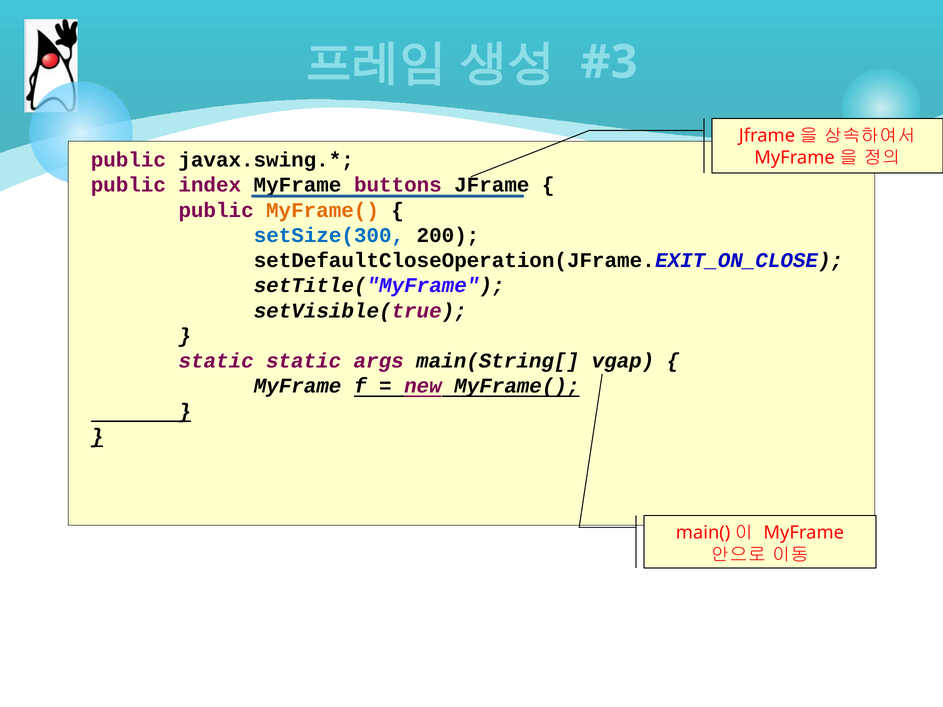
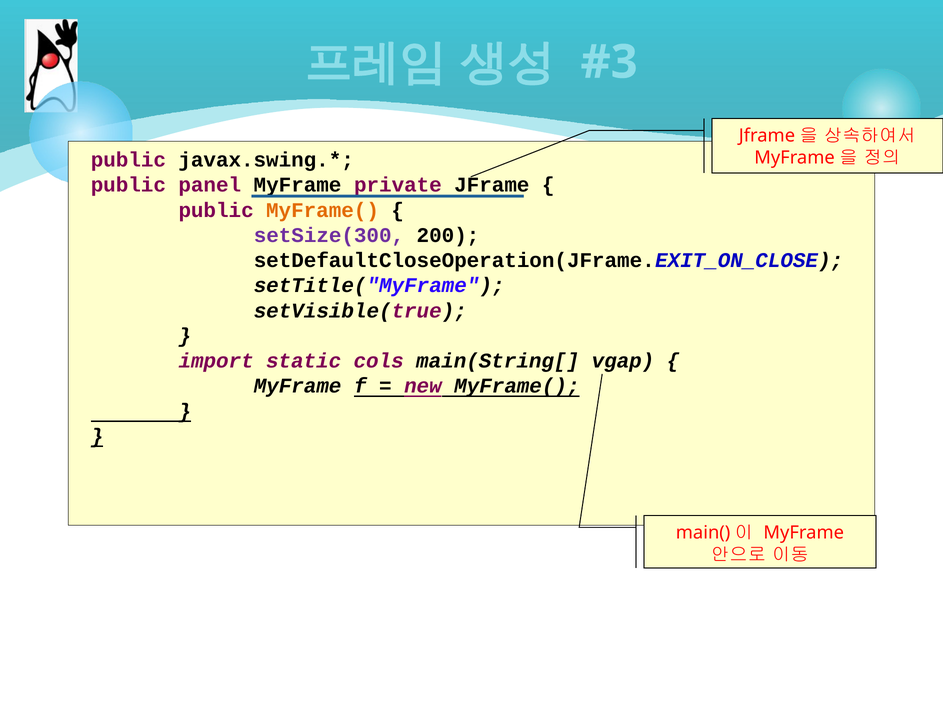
index: index -> panel (210, 185)
buttons: buttons -> private (398, 185)
setSize(300 colour: blue -> purple (329, 235)
static: static -> import (216, 361)
args: args -> cols (379, 361)
